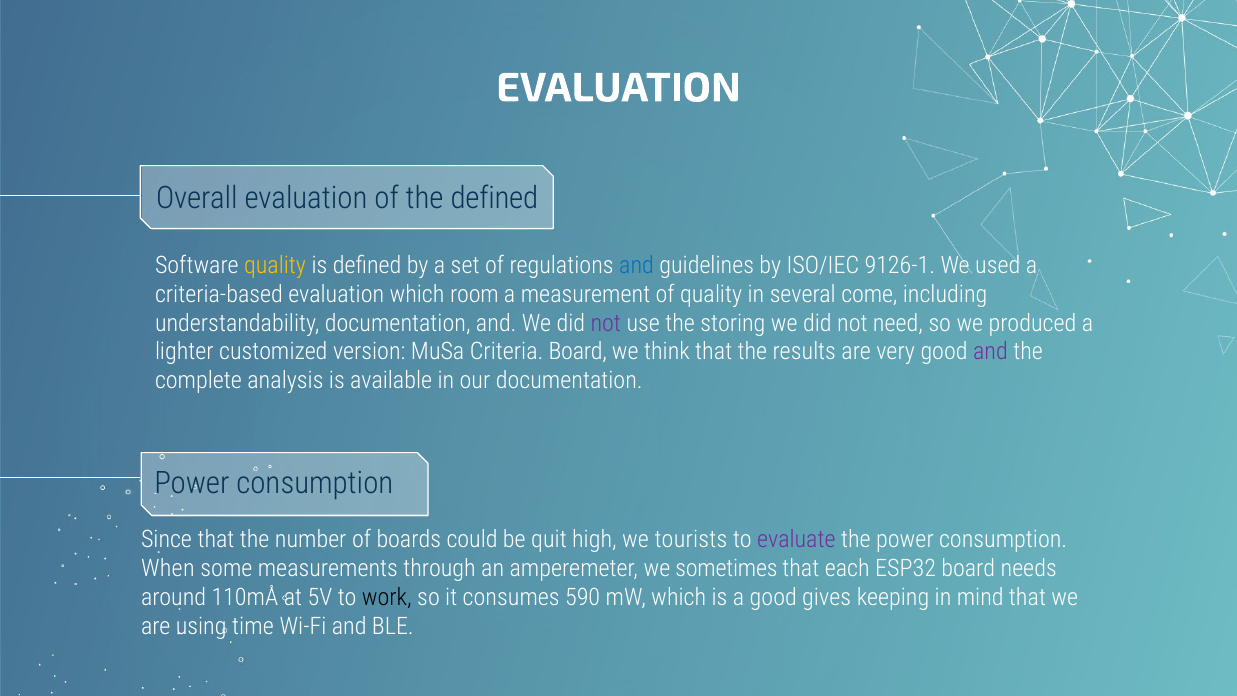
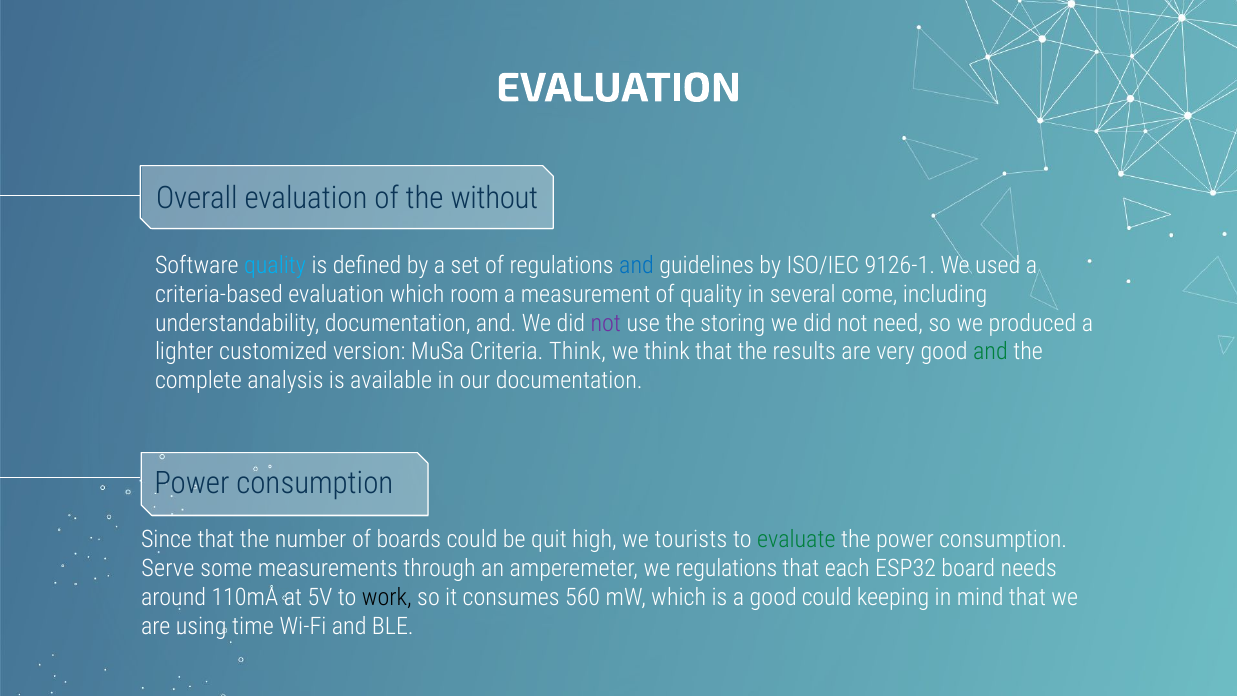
the defined: defined -> without (494, 198)
quality colour: yellow -> light blue (275, 265)
Criteria Board: Board -> Think (578, 352)
and colour: purple -> green (990, 352)
evaluate colour: purple -> green (796, 540)
When: When -> Serve (168, 569)
we sometimes: sometimes -> regulations (726, 569)
590: 590 -> 560 (583, 598)
good gives: gives -> could (827, 598)
